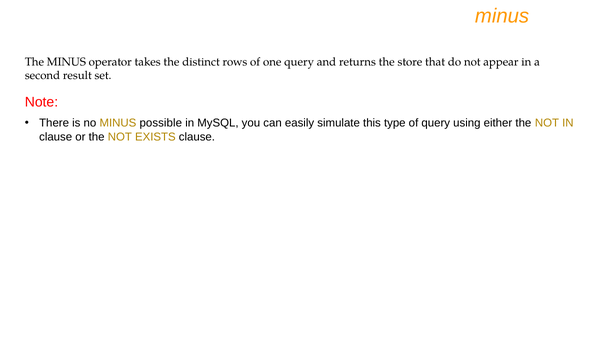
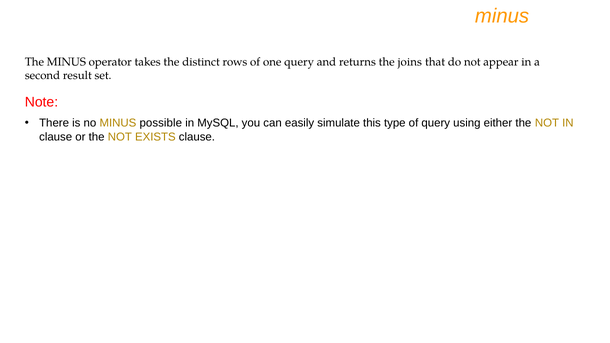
store: store -> joins (410, 62)
